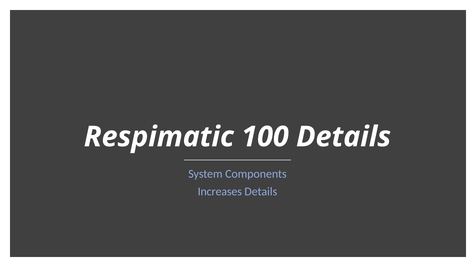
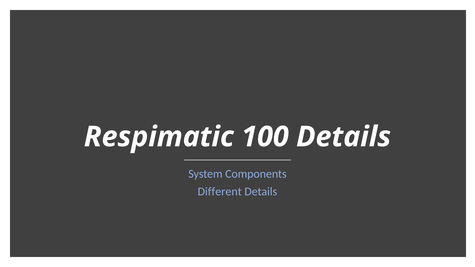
Increases: Increases -> Different (220, 192)
